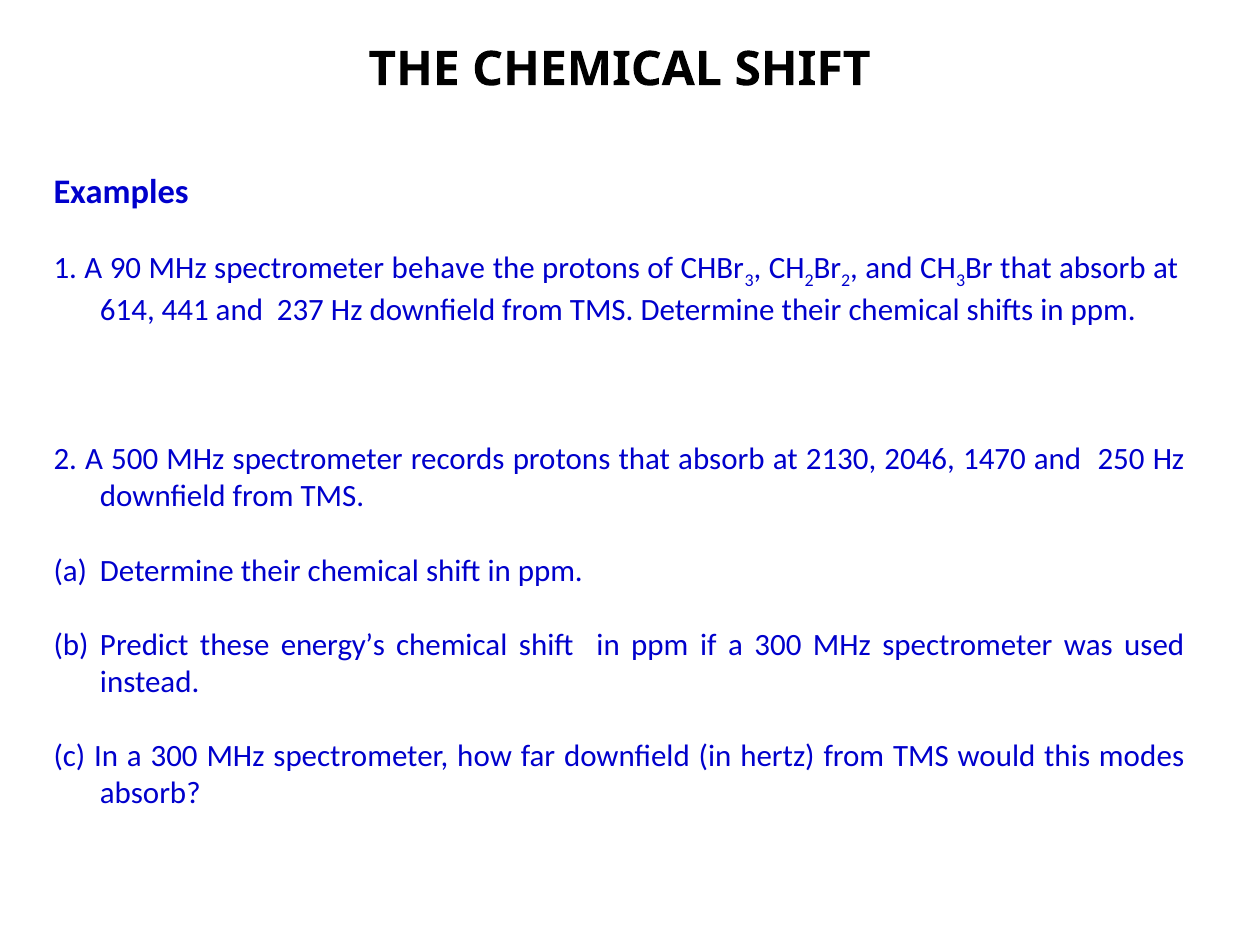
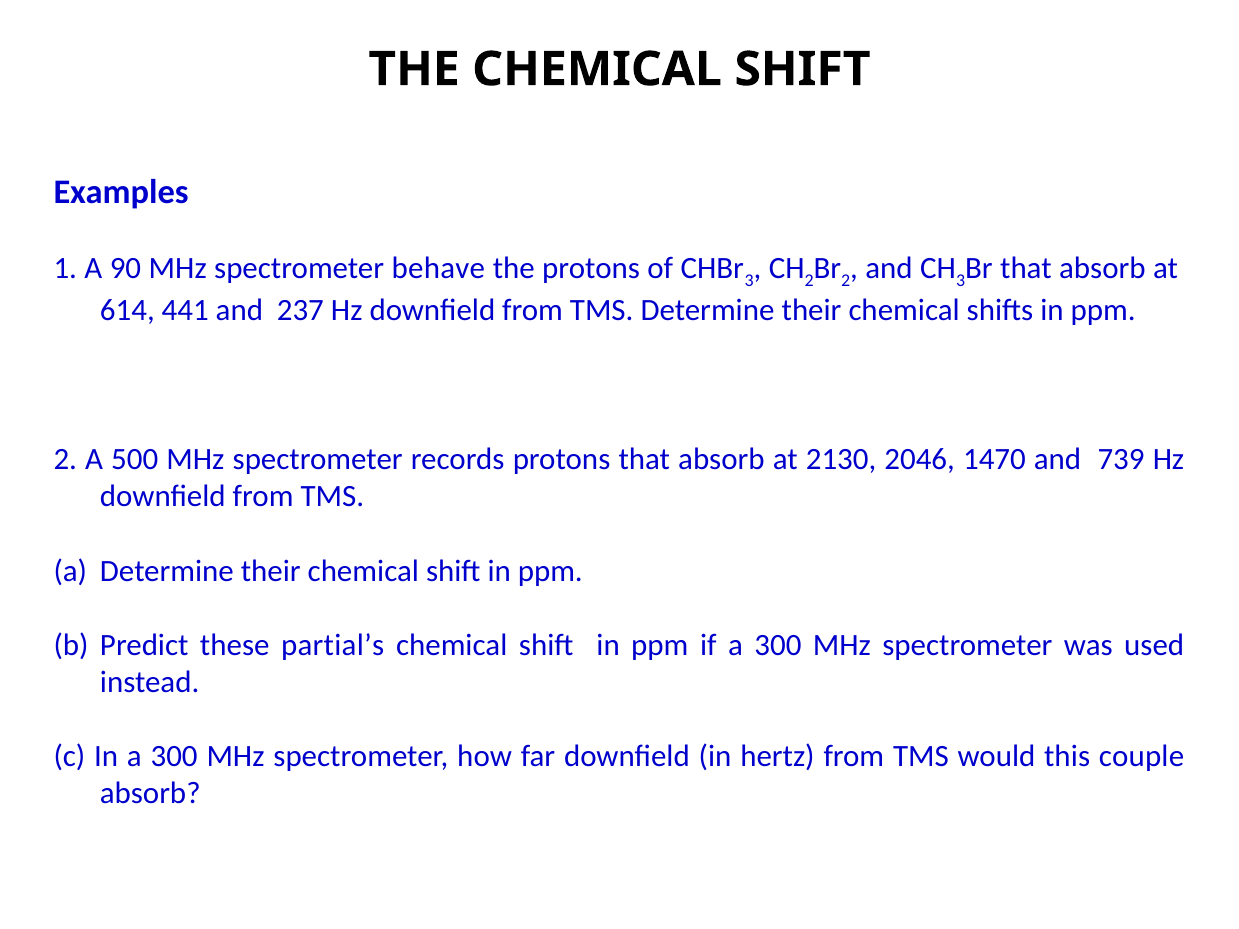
250: 250 -> 739 (1121, 459)
energy’s: energy’s -> partial’s (333, 645)
modes: modes -> couple (1141, 757)
